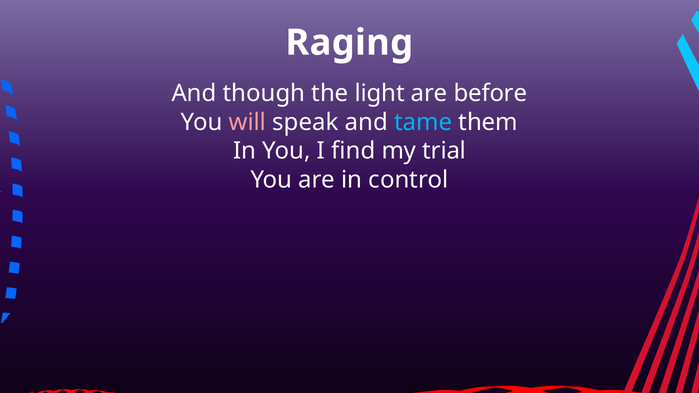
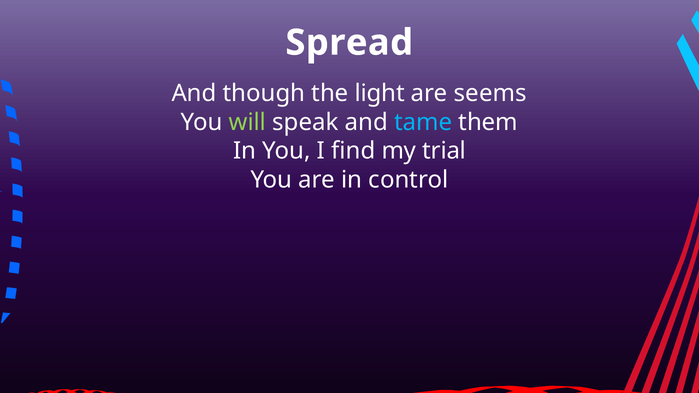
Raging: Raging -> Spread (349, 43)
before: before -> seems (490, 93)
will colour: pink -> light green (247, 122)
